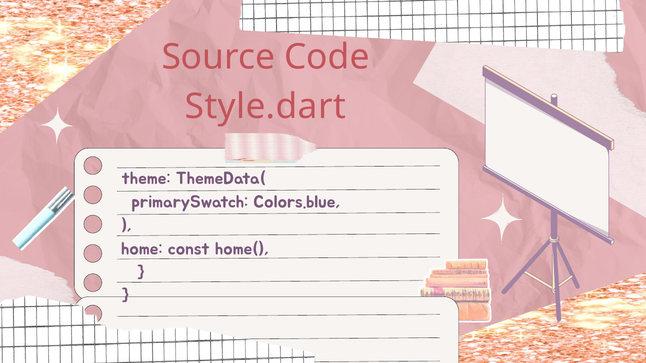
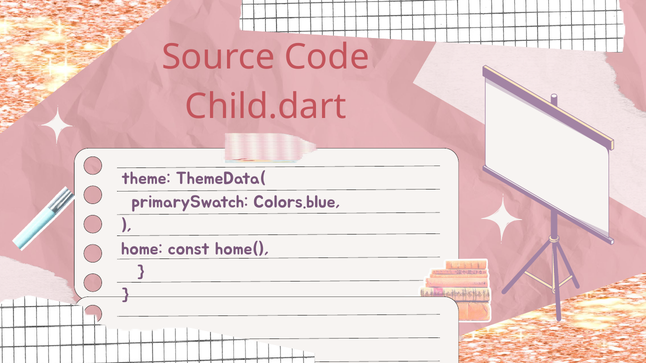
Style.dart: Style.dart -> Child.dart (266, 107)
